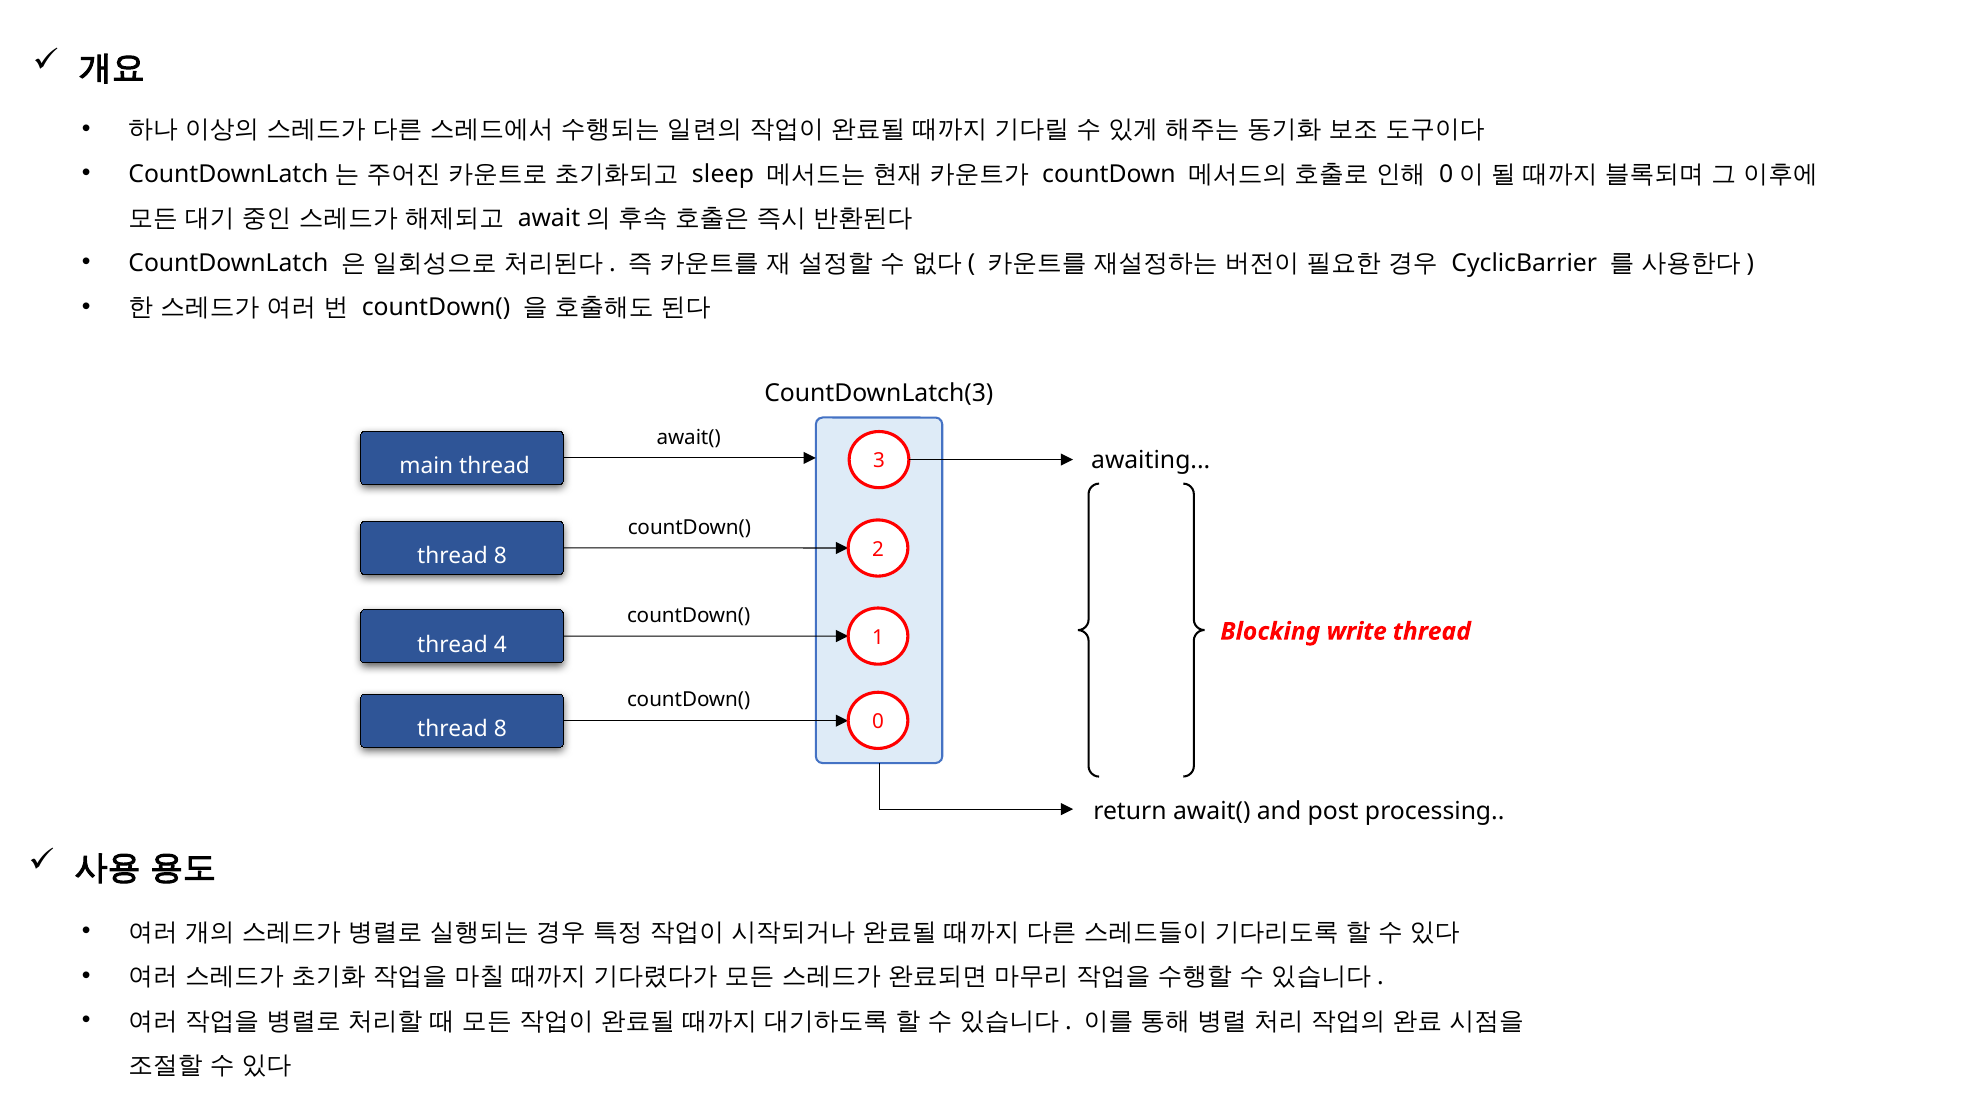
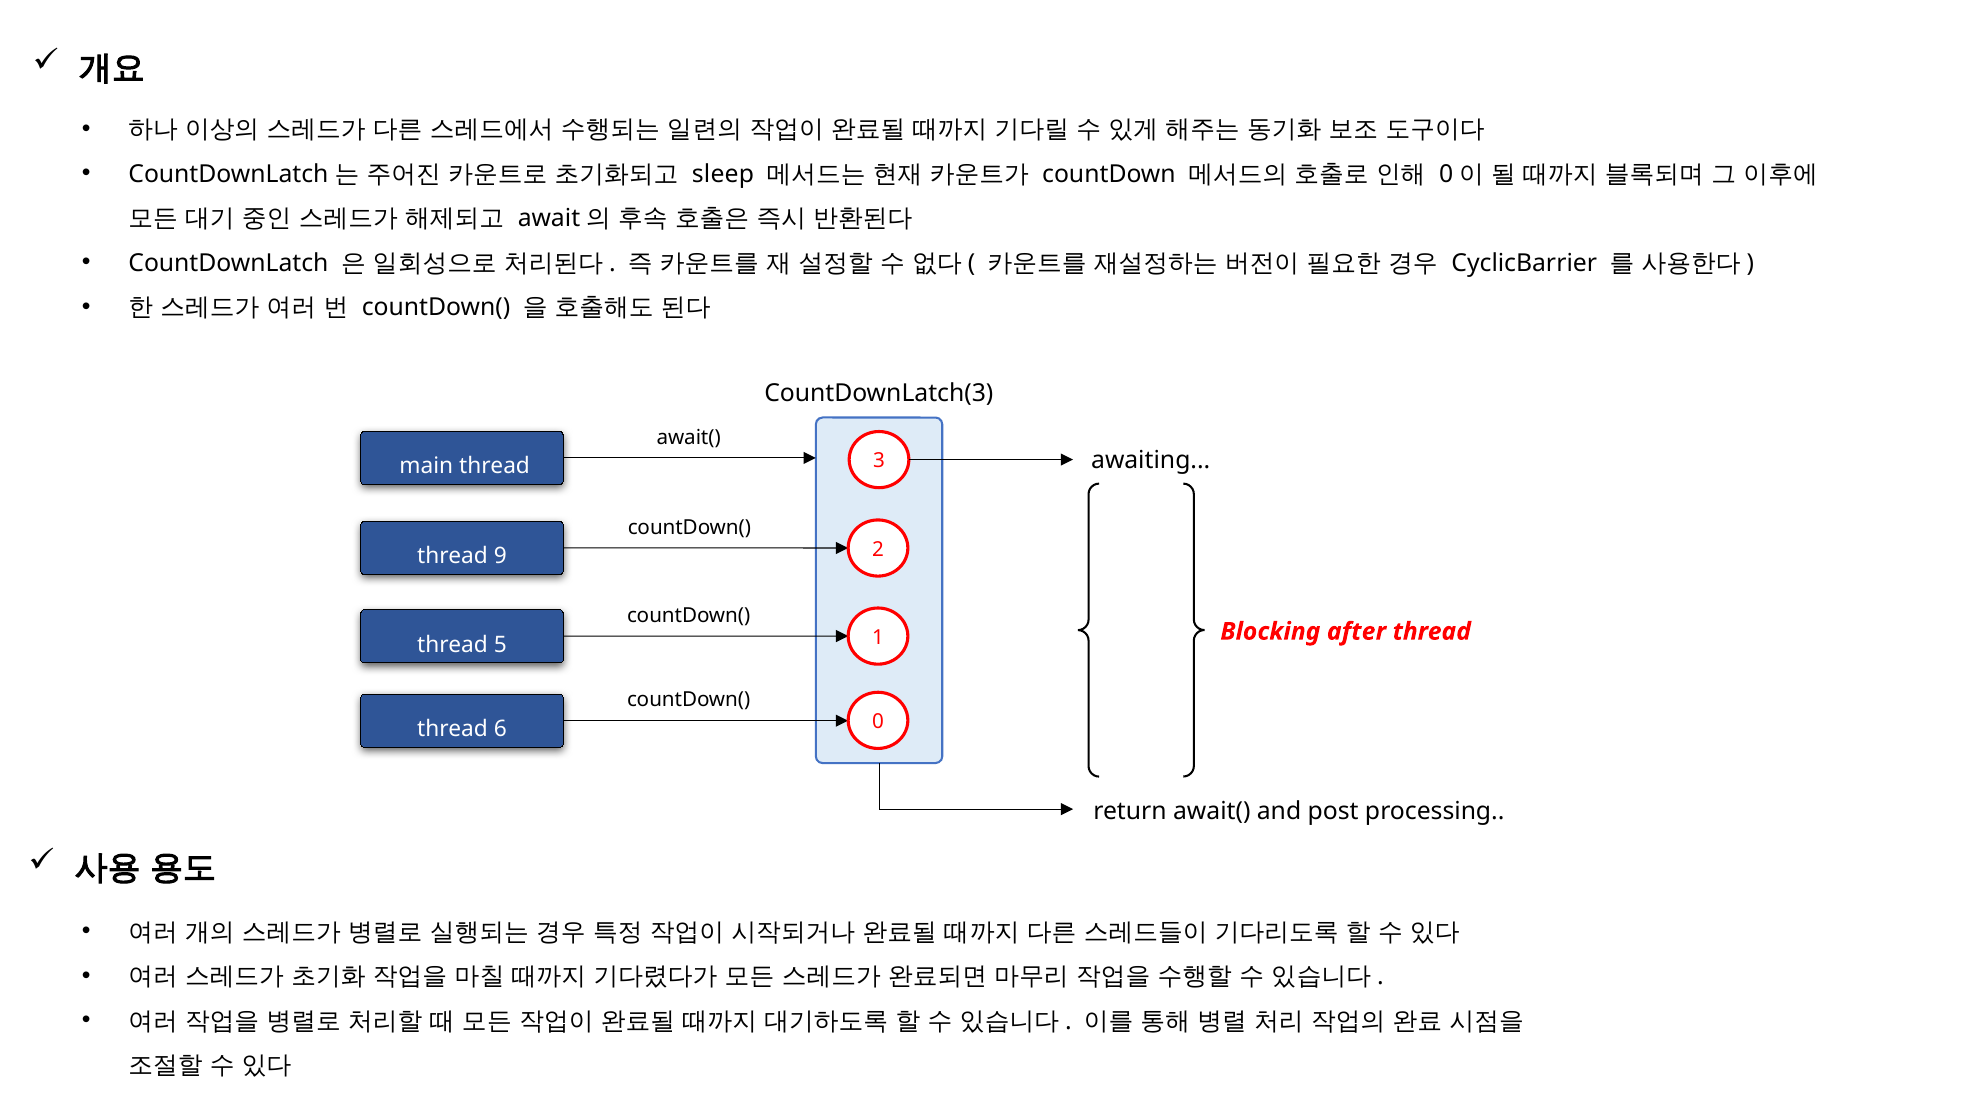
8: 8 -> 9 (500, 556)
write: write -> after (1357, 632)
4: 4 -> 5 (500, 645)
8: 8 -> 6 (500, 729)
